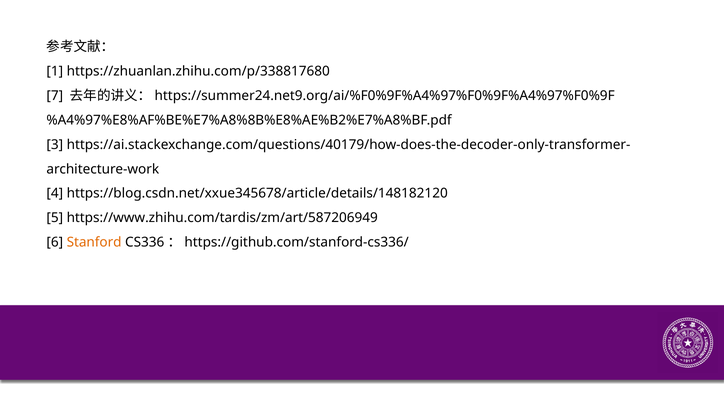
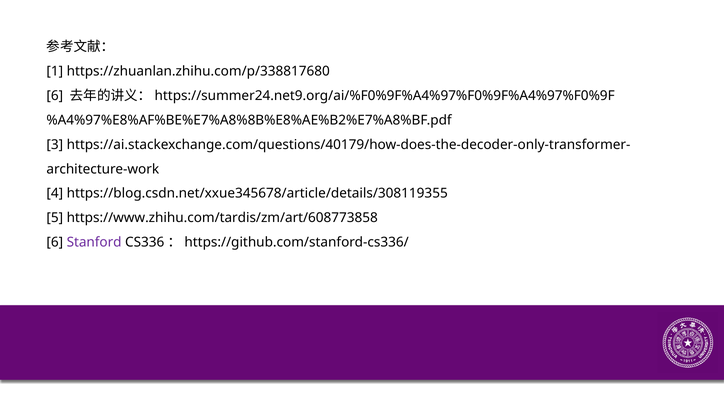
7: 7 -> 6 (55, 96)
https://blog.csdn.net/xxue345678/article/details/148182120: https://blog.csdn.net/xxue345678/article/details/148182120 -> https://blog.csdn.net/xxue345678/article/details/308119355 (257, 194)
https://www.zhihu.com/tardis/zm/art/587206949: https://www.zhihu.com/tardis/zm/art/587206949 -> https://www.zhihu.com/tardis/zm/art/608773858 (222, 218)
Stanford colour: orange -> purple (94, 242)
